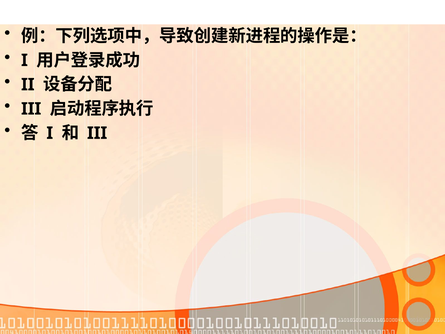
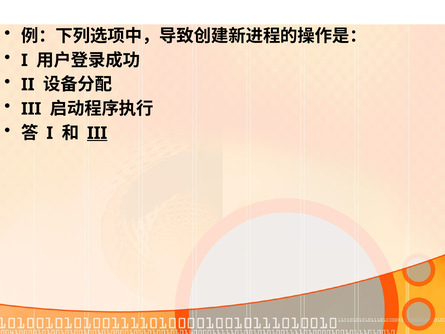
III underline: none -> present (97, 133)
